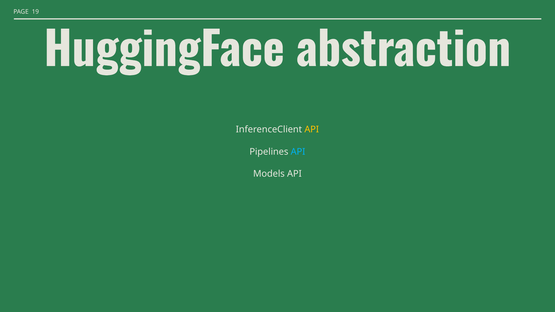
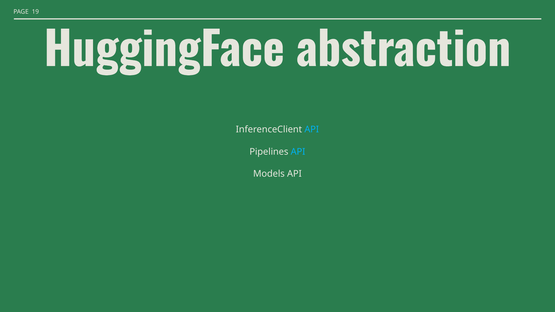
API colour: yellow -> light blue (312, 130)
